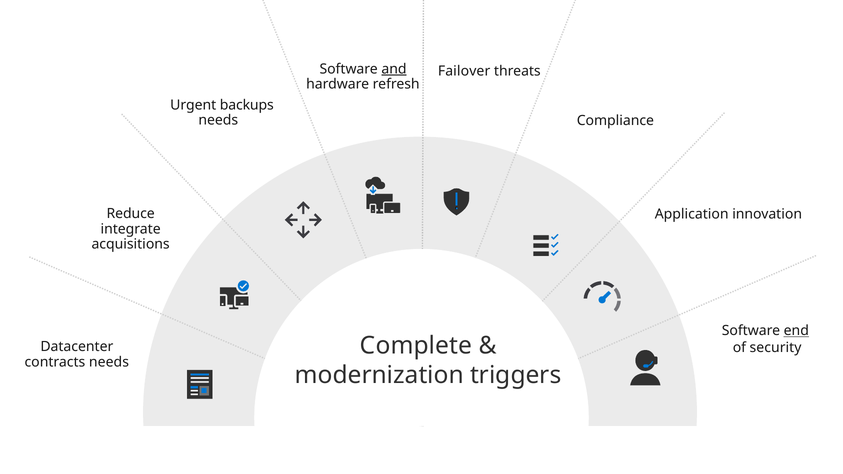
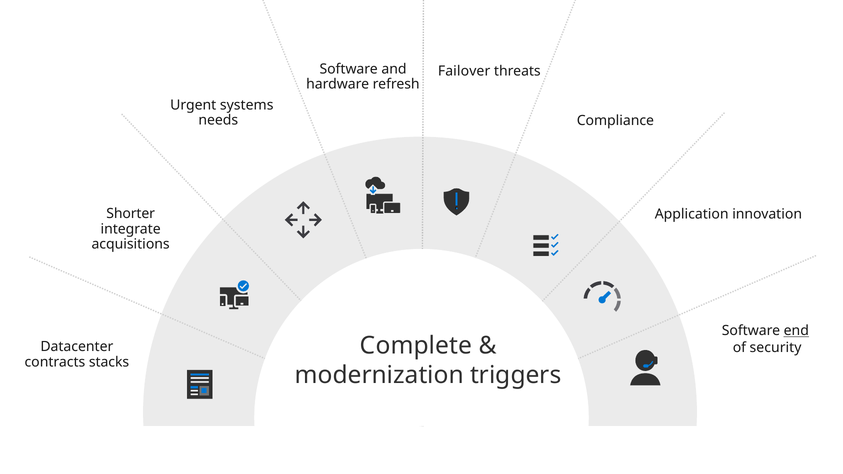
and underline: present -> none (394, 69)
backups: backups -> systems (247, 105)
Reduce: Reduce -> Shorter (131, 214)
contracts needs: needs -> stacks (109, 362)
